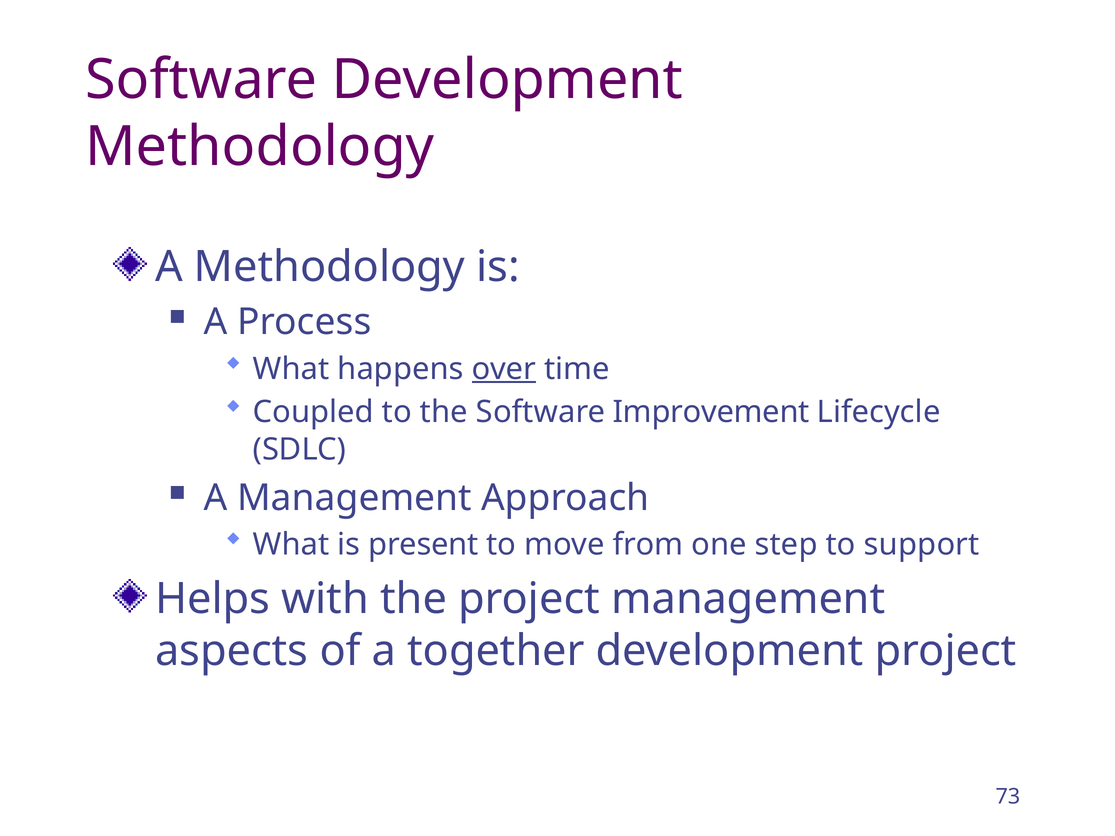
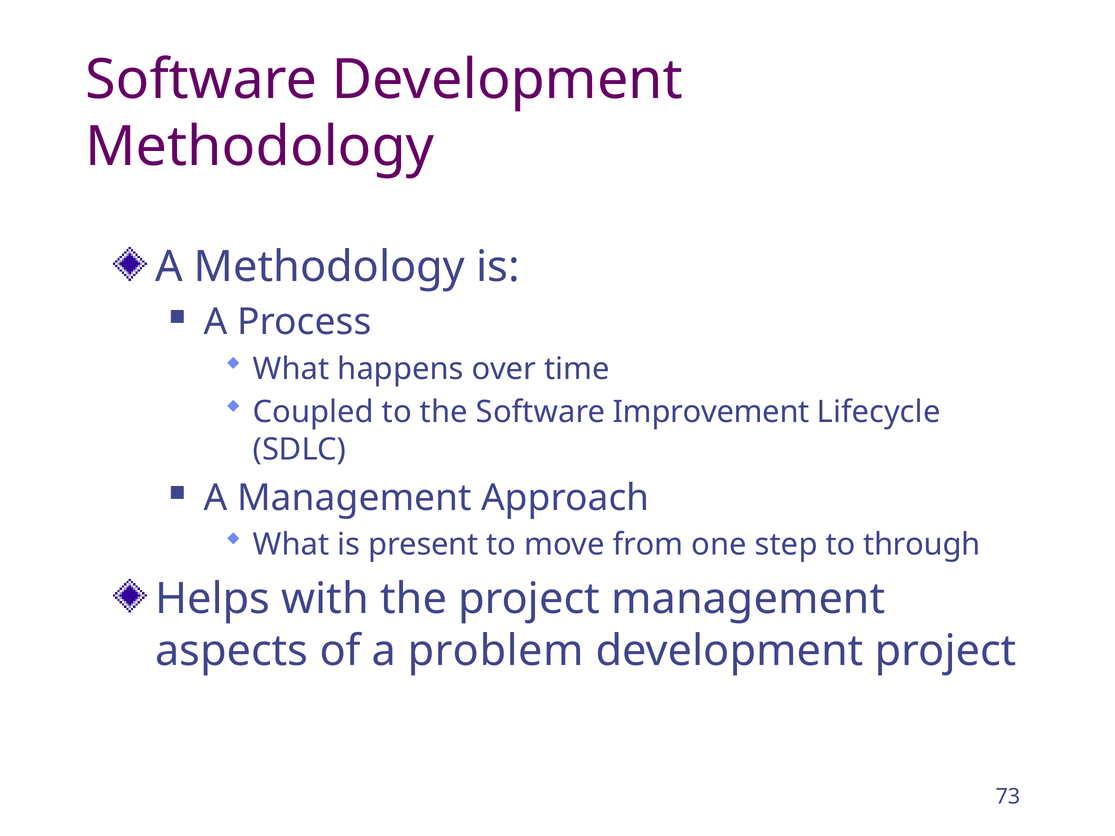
over underline: present -> none (504, 369)
support: support -> through (922, 545)
together: together -> problem (496, 651)
